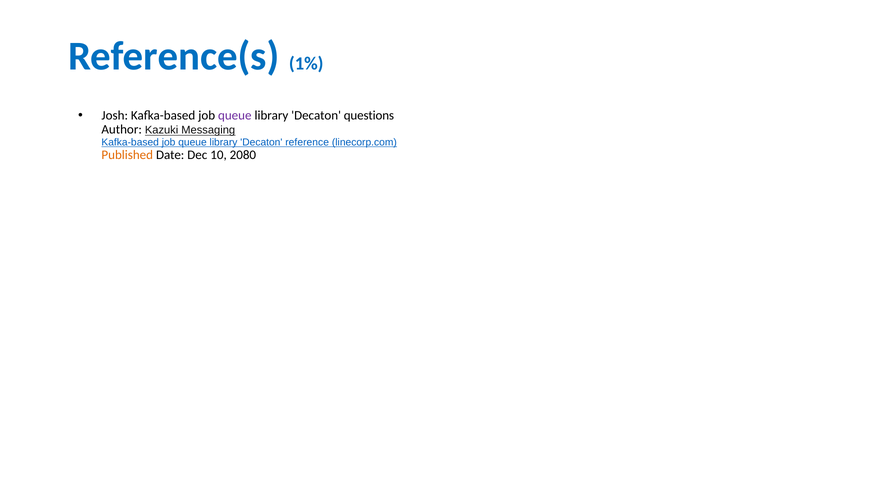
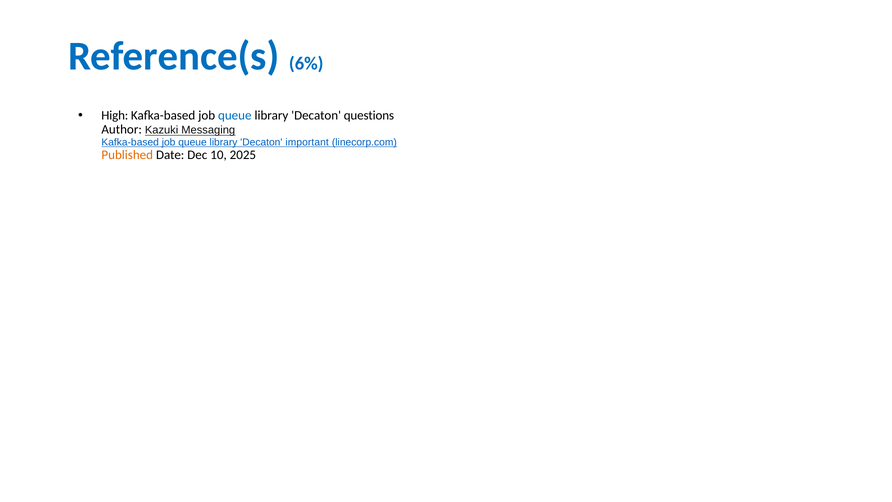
1%: 1% -> 6% (306, 64)
Josh: Josh -> High (115, 116)
queue colour: purple -> blue (235, 116)
reference: reference -> important (307, 142)
2080: 2080 -> 2025 (243, 155)
